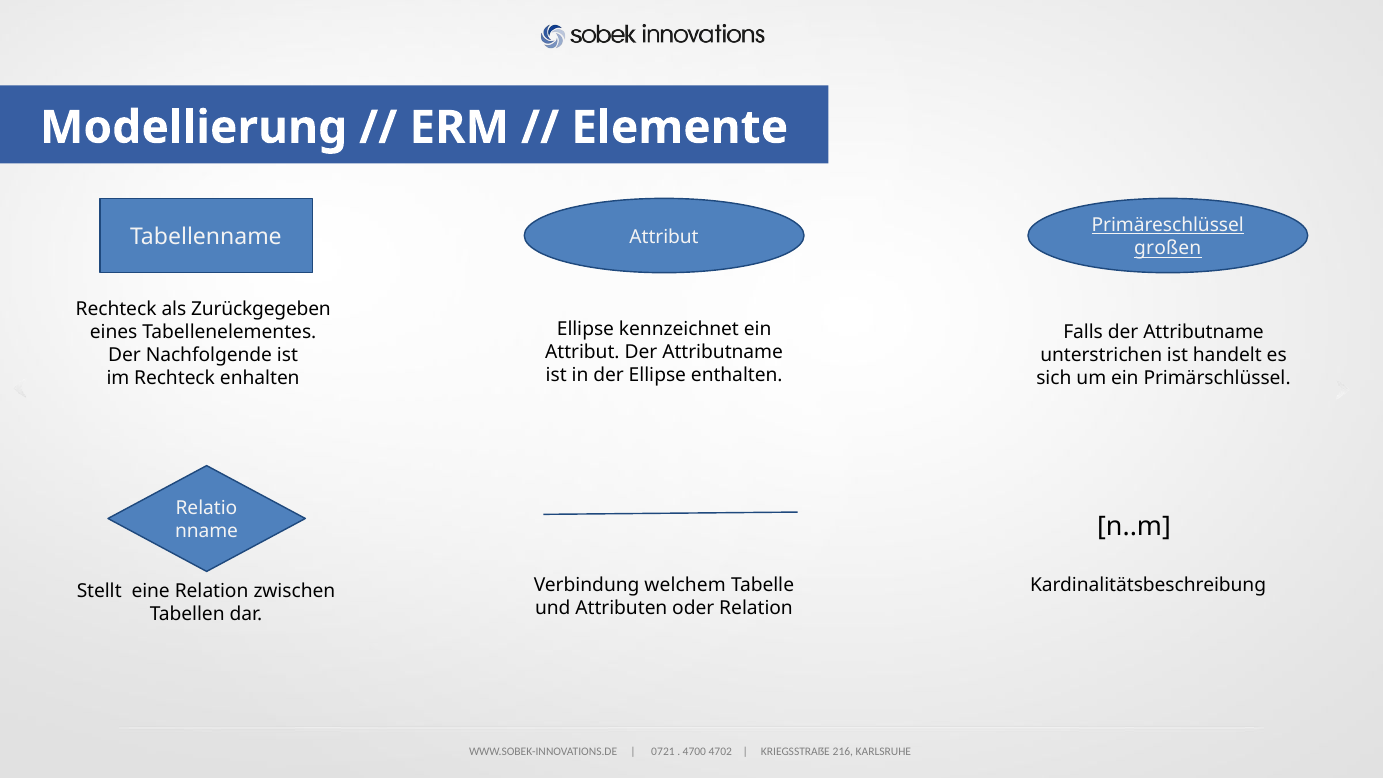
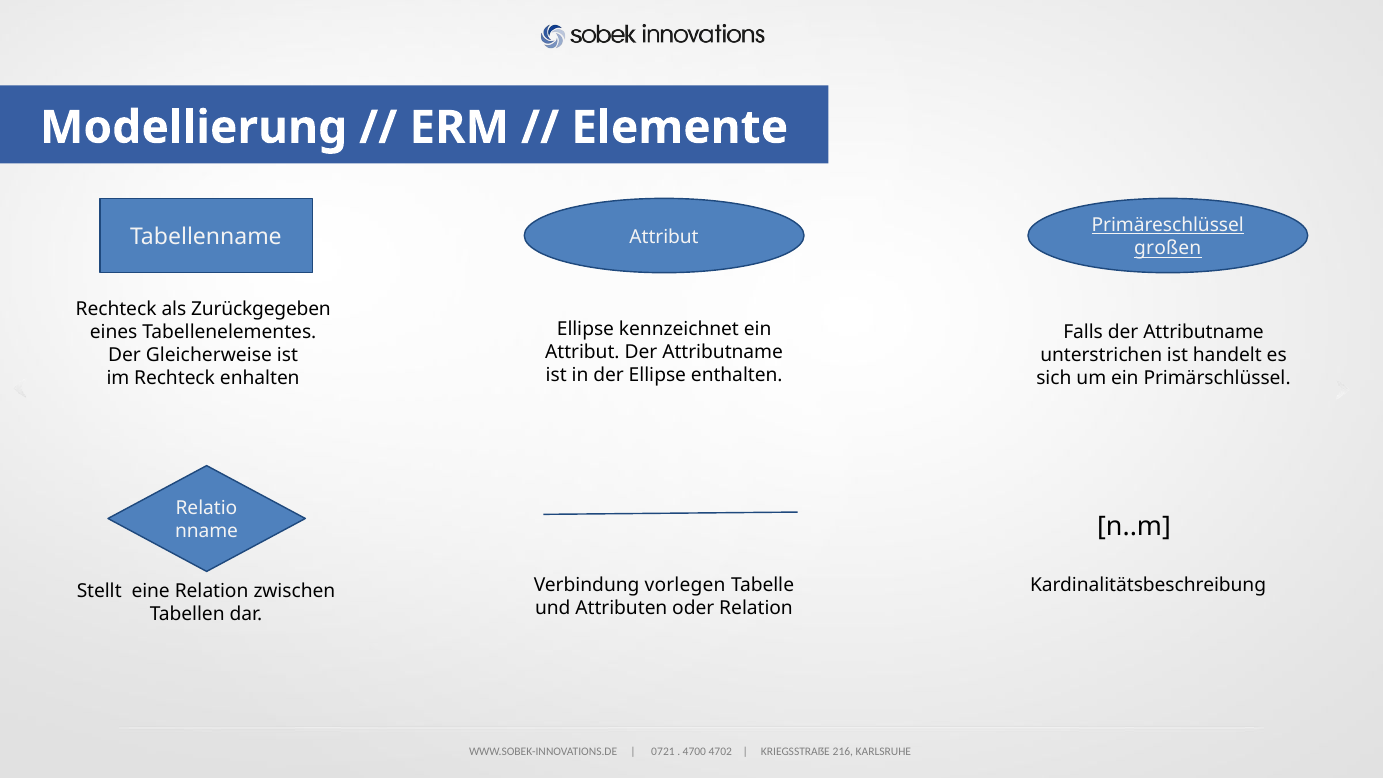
Nachfolgende: Nachfolgende -> Gleicherweise (209, 355)
welchem: welchem -> vorlegen (685, 585)
